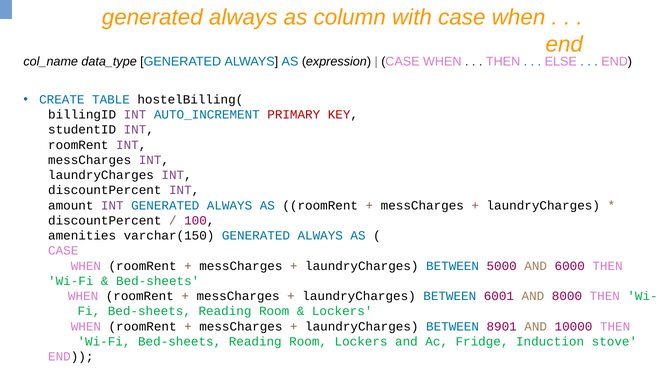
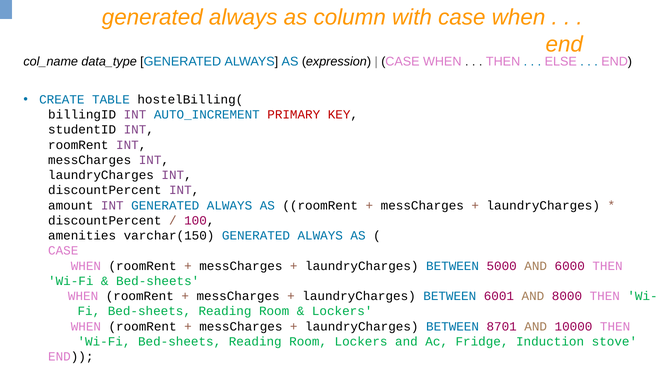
8901: 8901 -> 8701 (502, 326)
